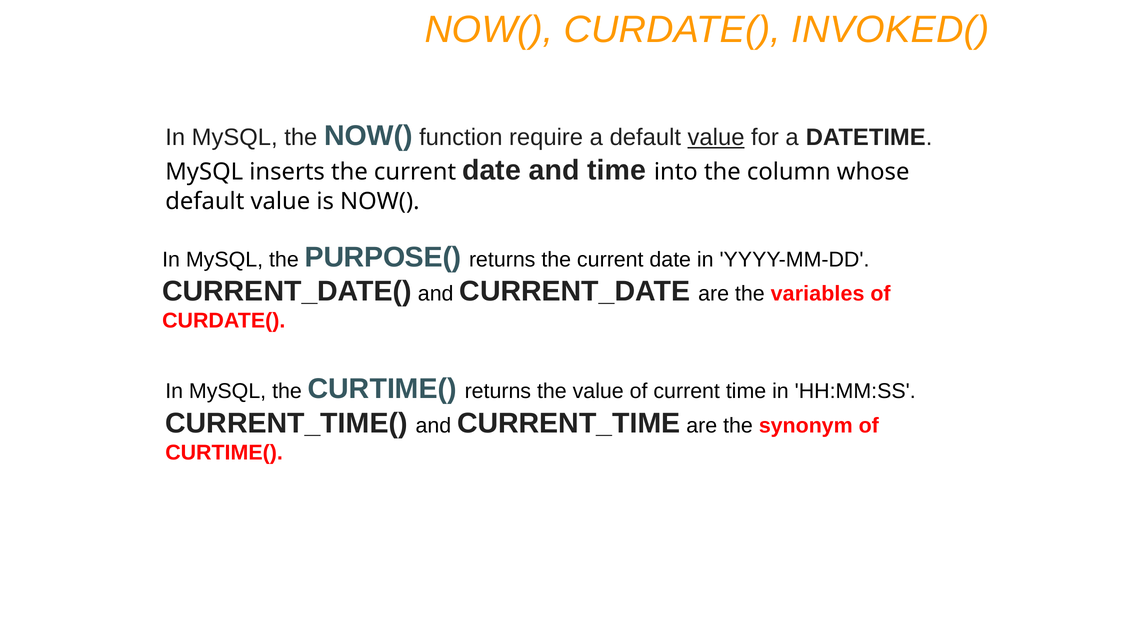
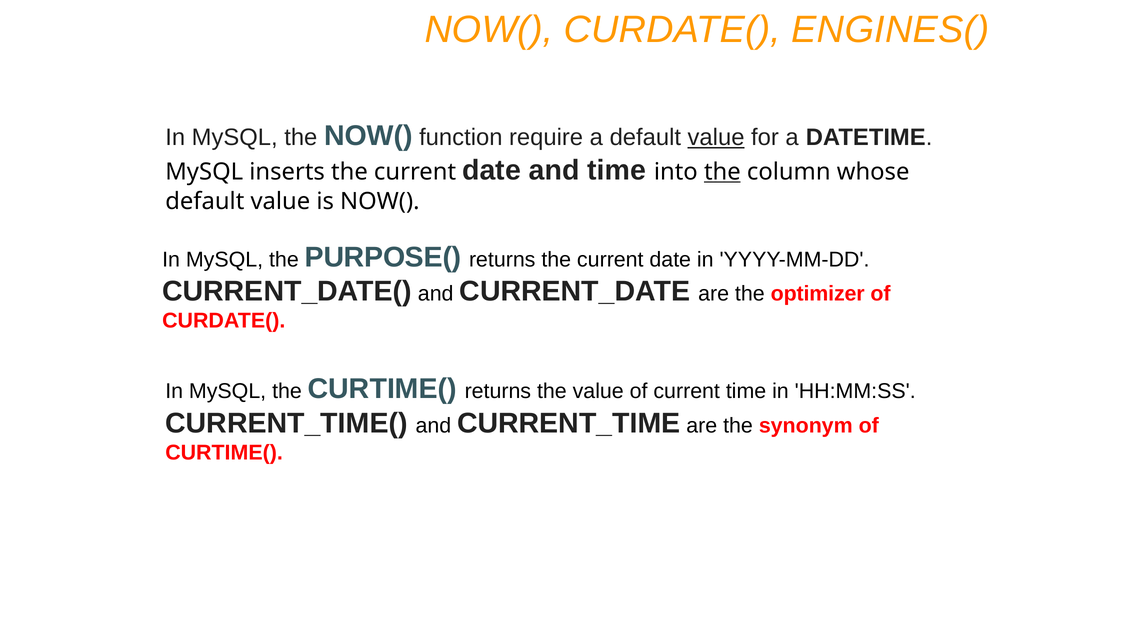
INVOKED(: INVOKED( -> ENGINES( (890, 30)
the underline: none -> present (722, 172)
variables: variables -> optimizer (818, 294)
